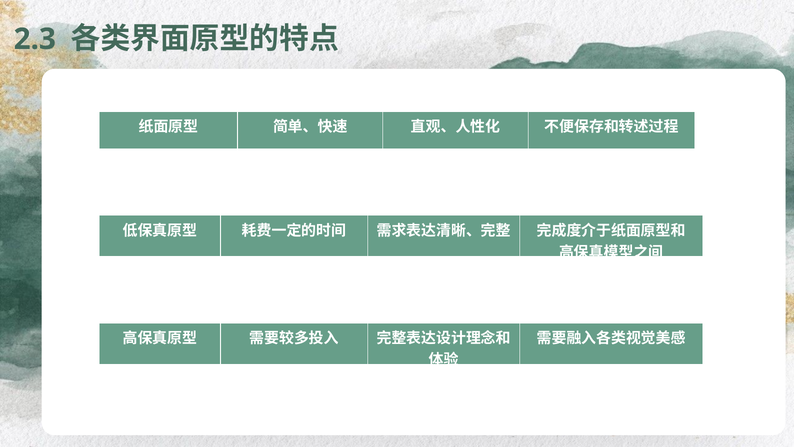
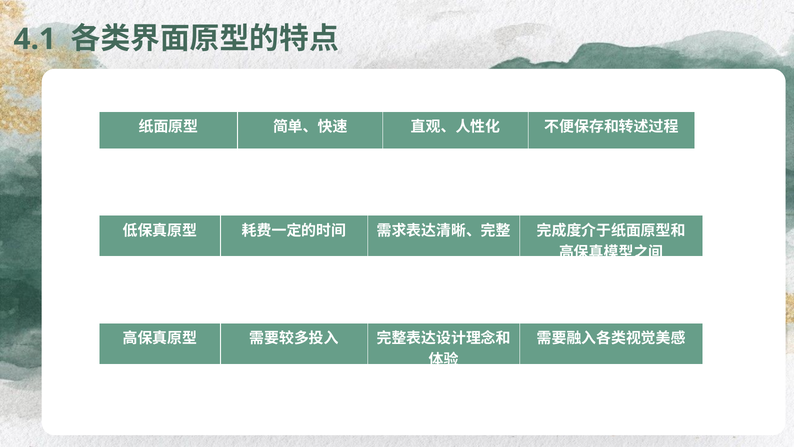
2.3: 2.3 -> 4.1 (35, 39)
